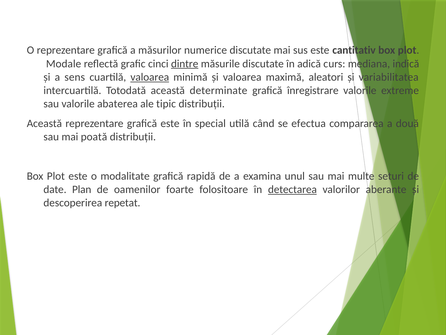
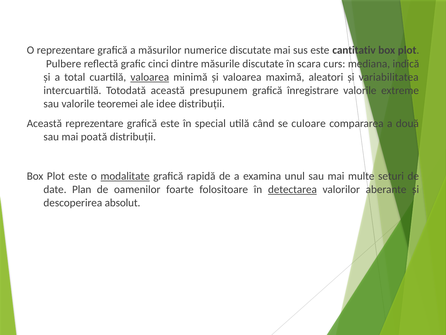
Modale: Modale -> Pulbere (64, 64)
dintre underline: present -> none (185, 64)
adică: adică -> scara (309, 64)
sens: sens -> total (75, 77)
determinate: determinate -> presupunem (219, 90)
abaterea: abaterea -> teoremei (118, 104)
tipic: tipic -> idee (166, 104)
efectua: efectua -> culoare (309, 123)
modalitate underline: none -> present (125, 176)
repetat: repetat -> absolut (123, 203)
